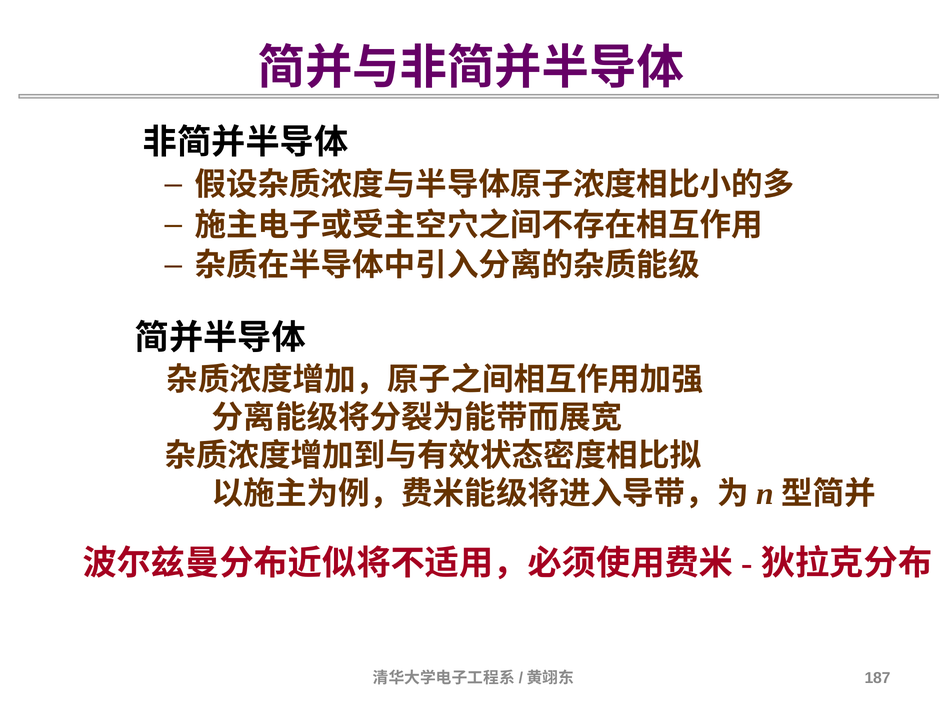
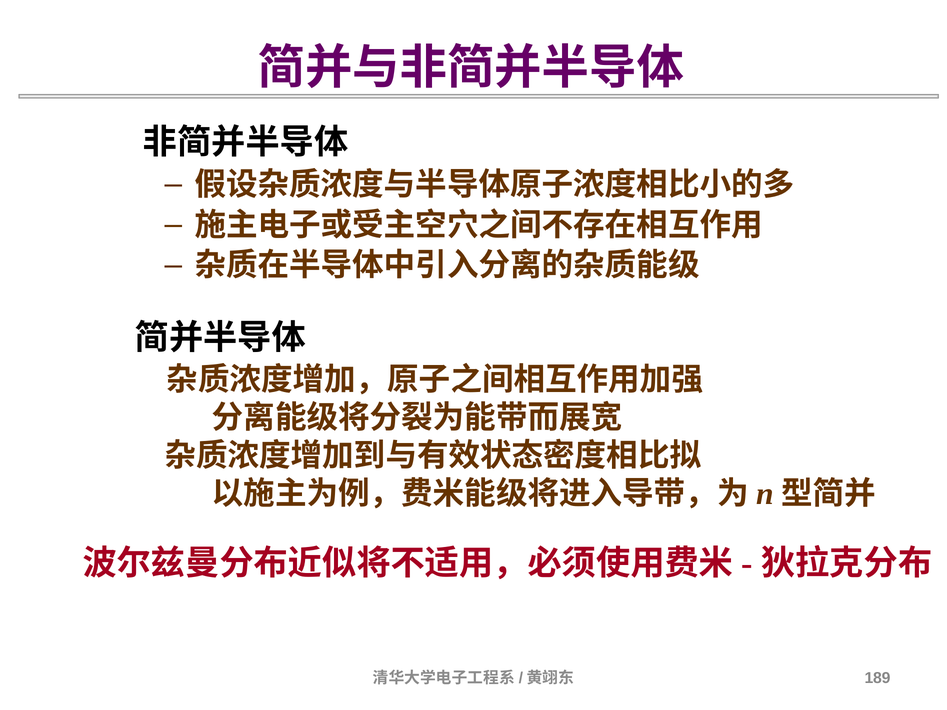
187: 187 -> 189 (877, 678)
